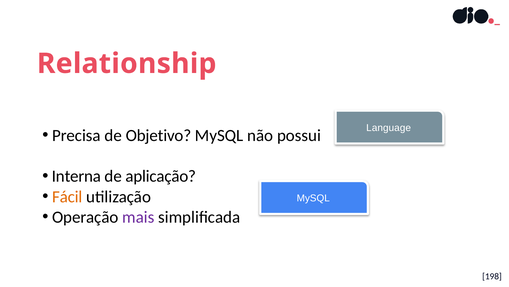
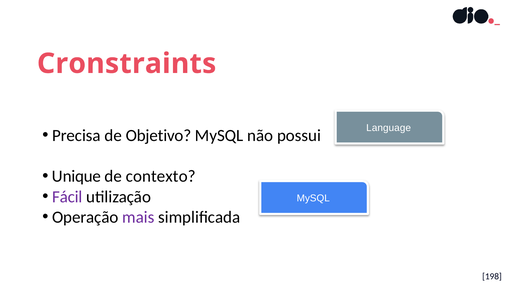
Relationship: Relationship -> Cronstraints (127, 63)
Interna: Interna -> Unique (77, 176)
aplicação: aplicação -> contexto (161, 176)
Fácil colour: orange -> purple (67, 196)
